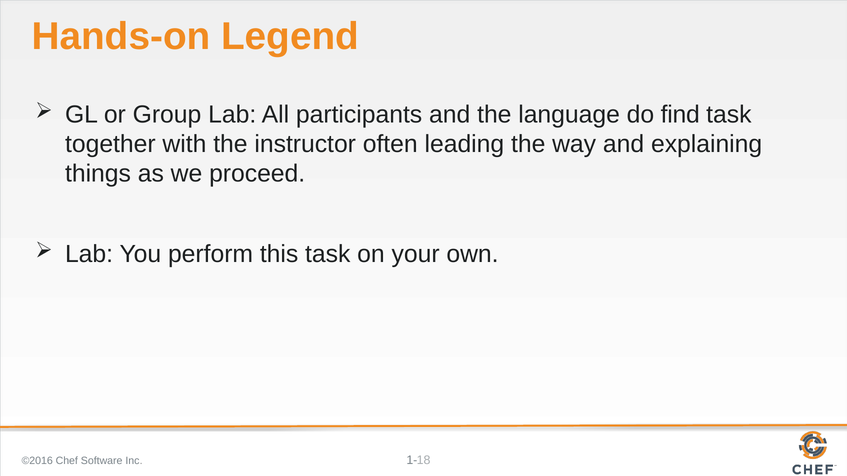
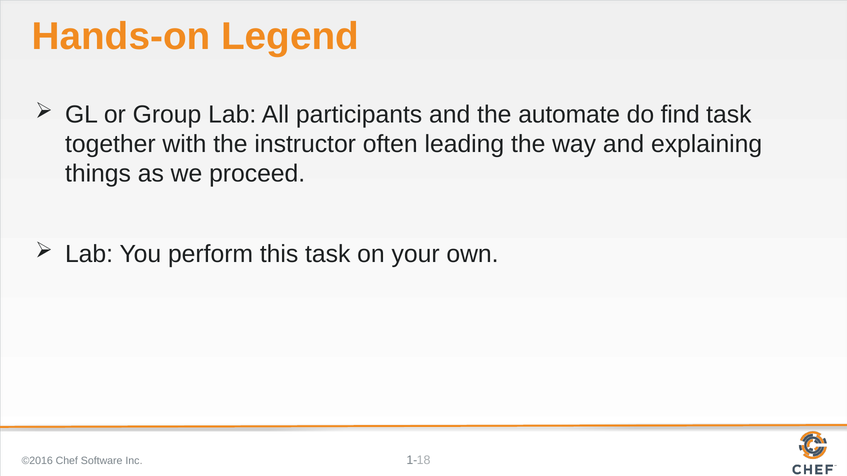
language: language -> automate (569, 115)
